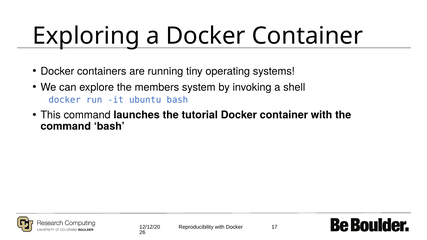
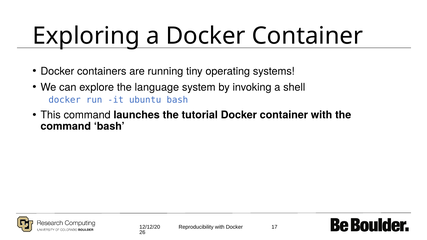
members: members -> language (157, 87)
